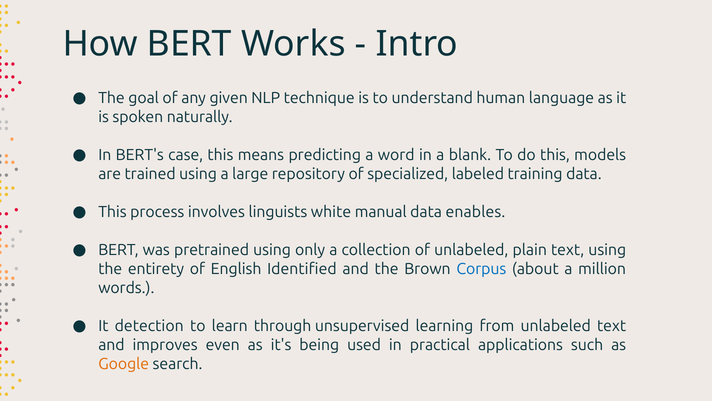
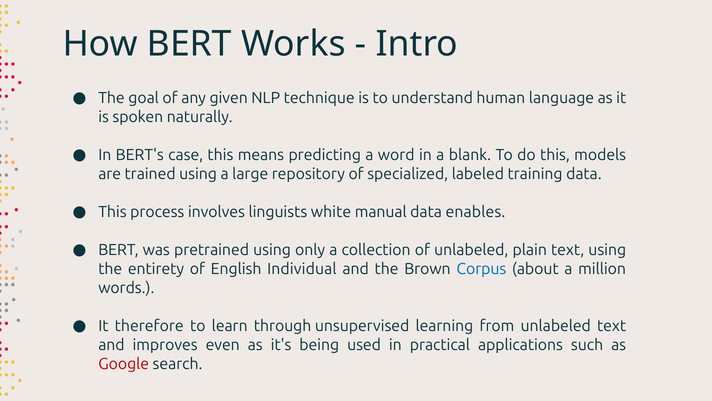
Identified: Identified -> Individual (302, 269)
detection: detection -> therefore (149, 326)
Google colour: orange -> red (124, 364)
